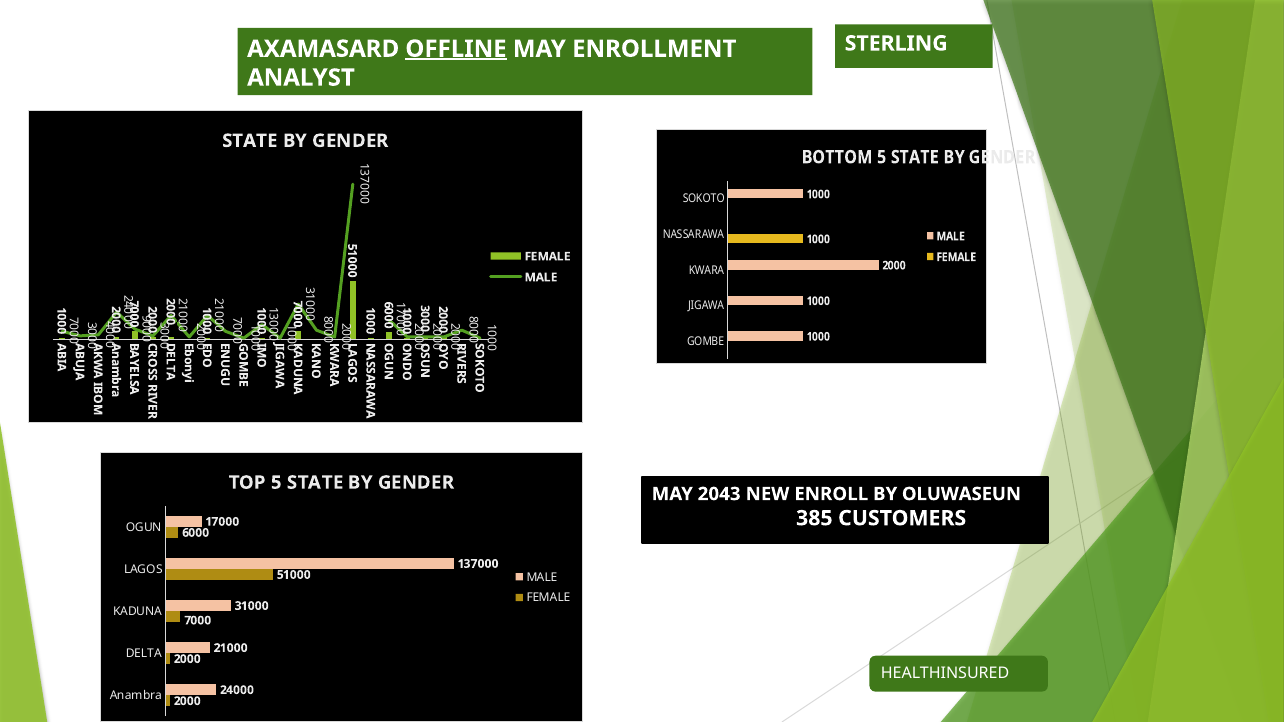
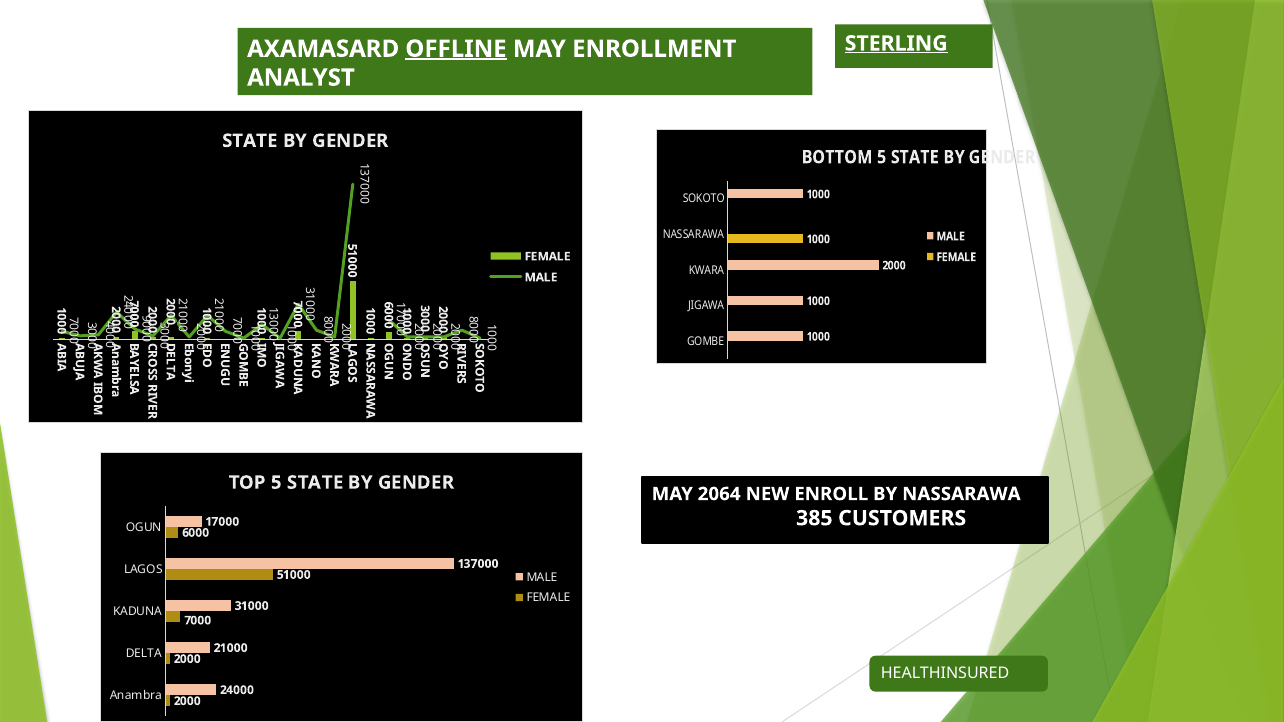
STERLING underline: none -> present (896, 43)
2043: 2043 -> 2064 (719, 494)
BY OLUWASEUN: OLUWASEUN -> NASSARAWA (961, 494)
